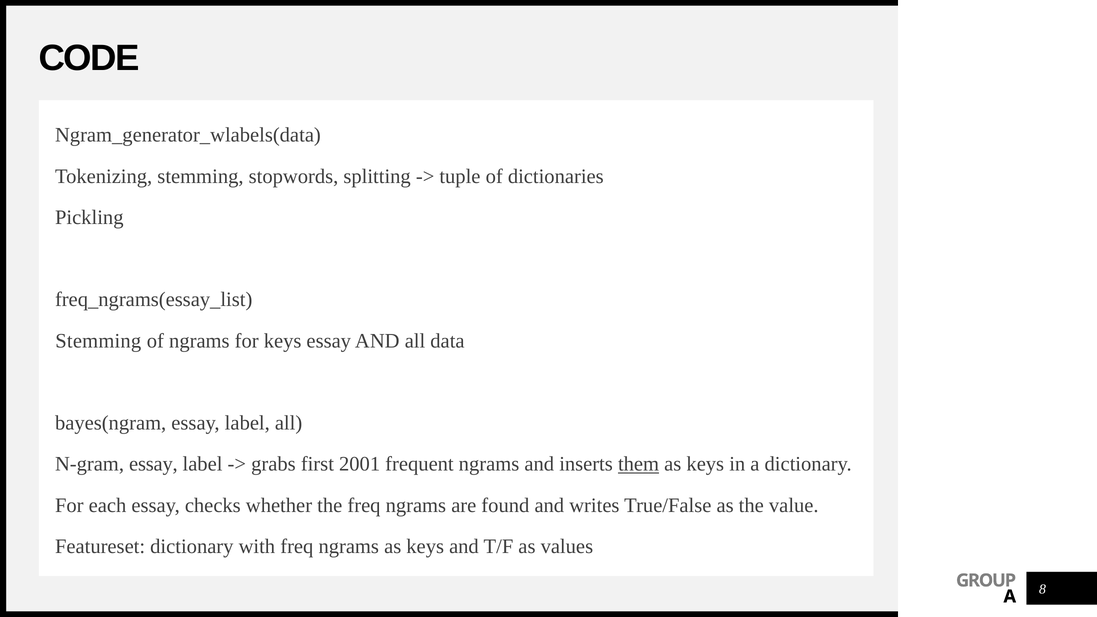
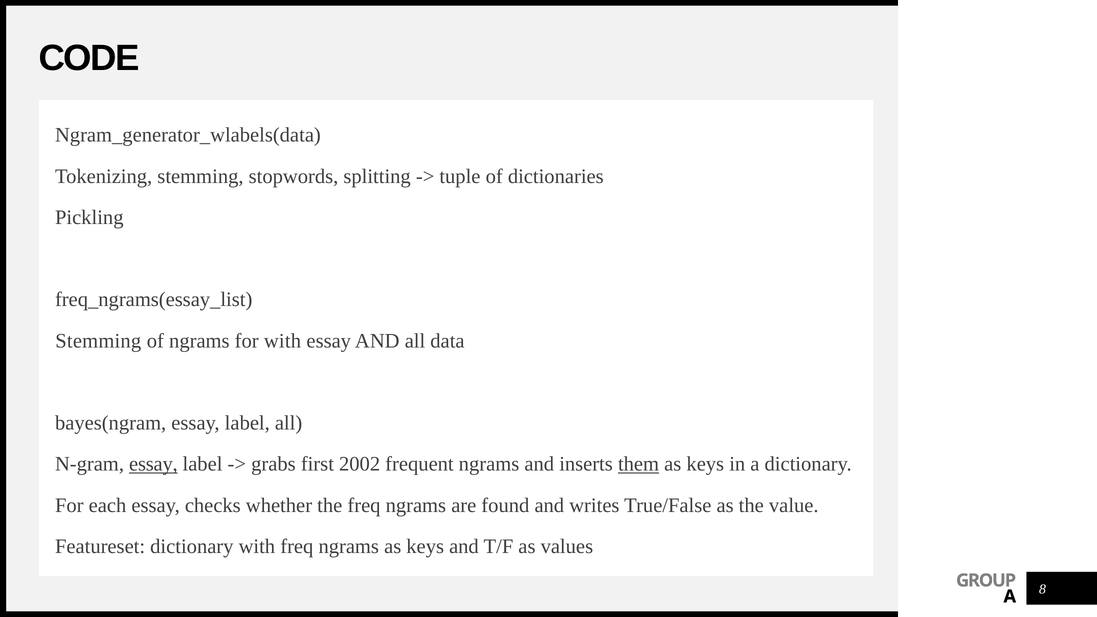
for keys: keys -> with (283, 341)
essay underline: none -> present (153, 464)
2001: 2001 -> 2002 (360, 464)
